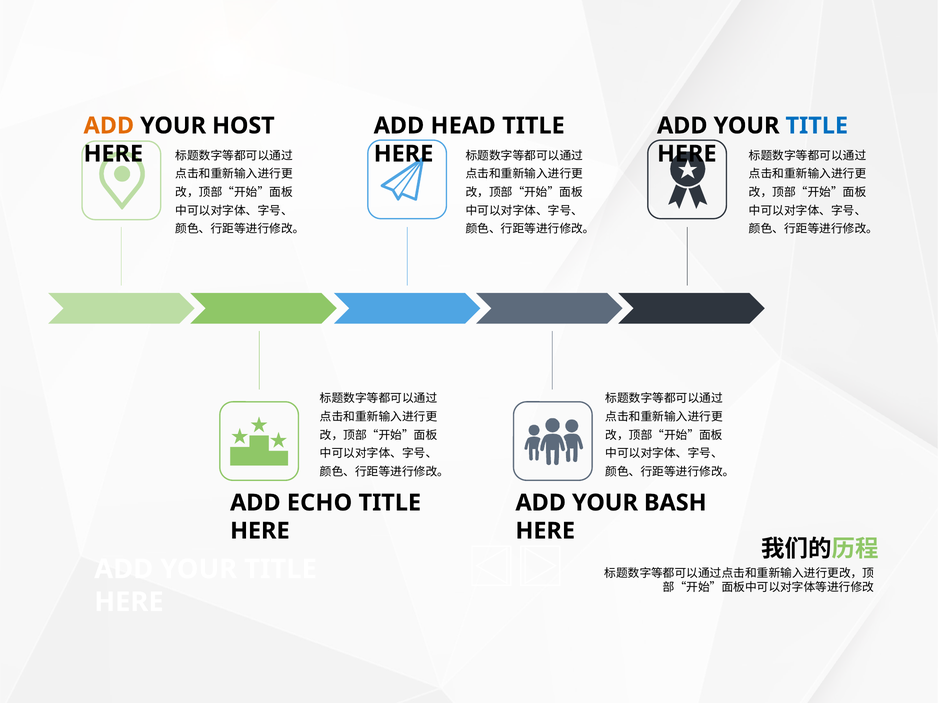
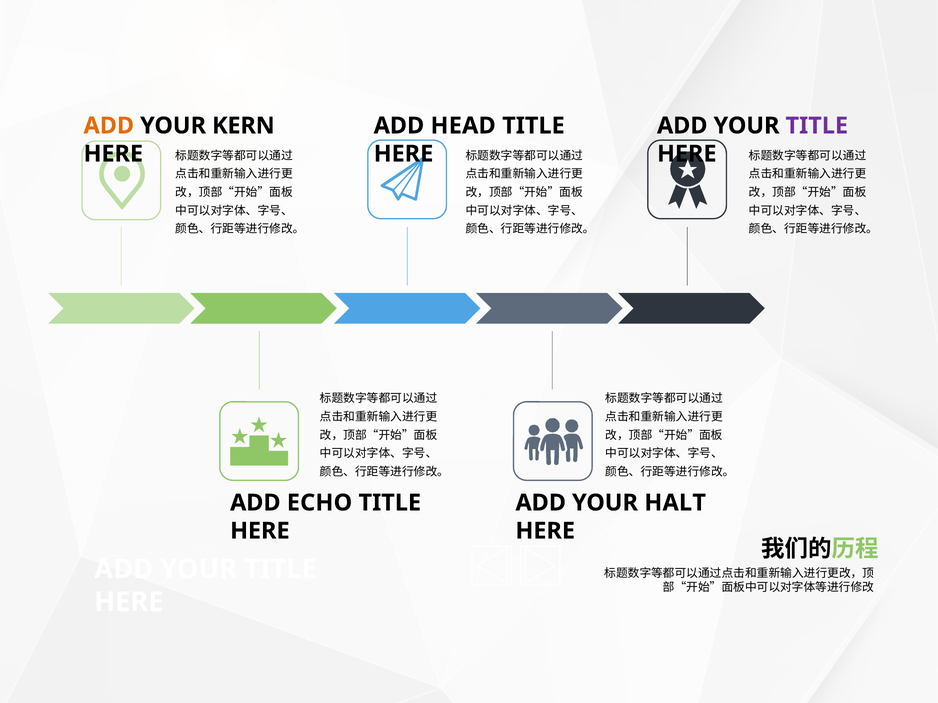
HOST: HOST -> KERN (243, 126)
TITLE colour: blue -> purple (817, 126)
BASH: BASH -> HALT (675, 503)
